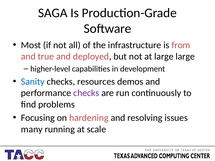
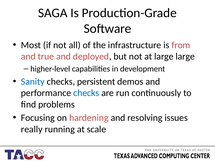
resources: resources -> persistent (96, 82)
checks colour: purple -> blue (86, 93)
many: many -> really (32, 129)
